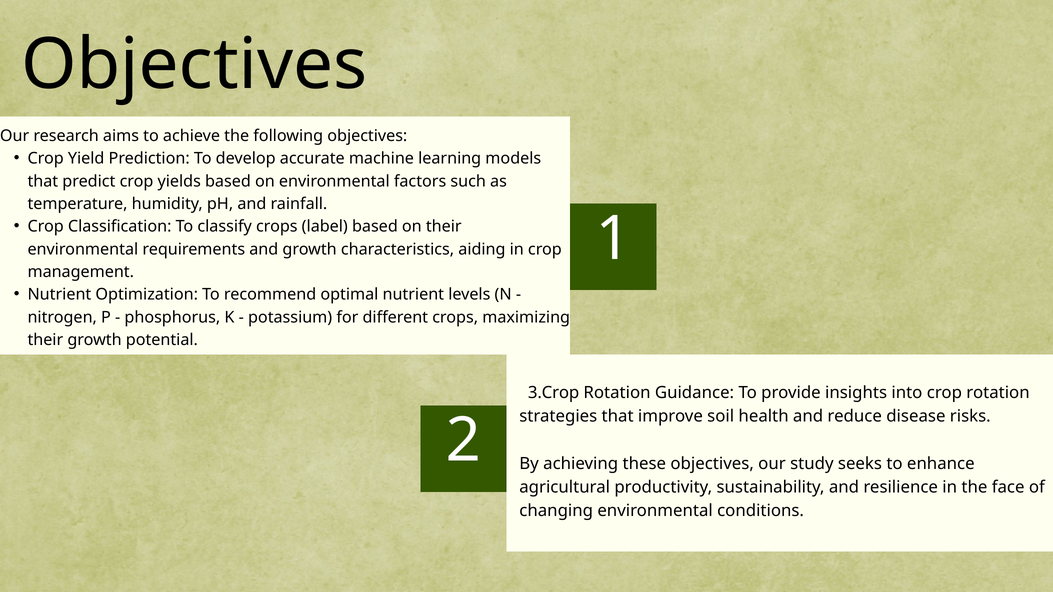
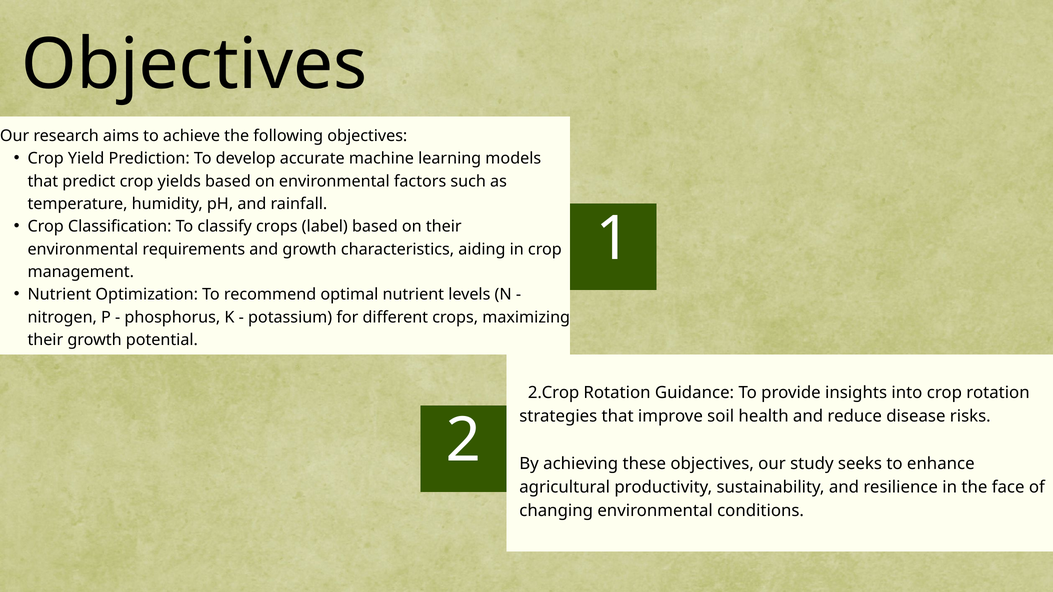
3.Crop: 3.Crop -> 2.Crop (554, 393)
